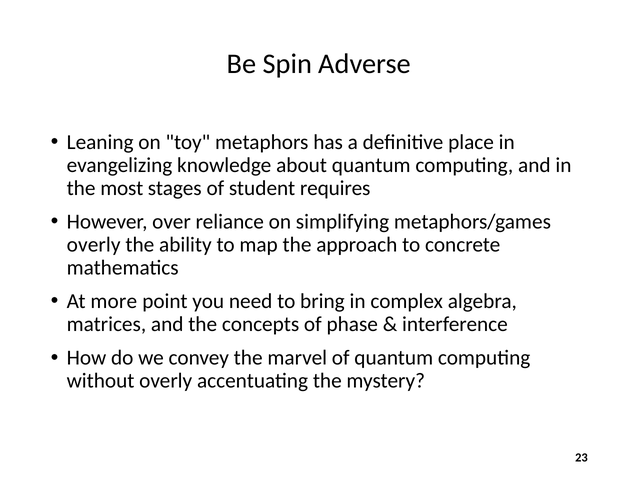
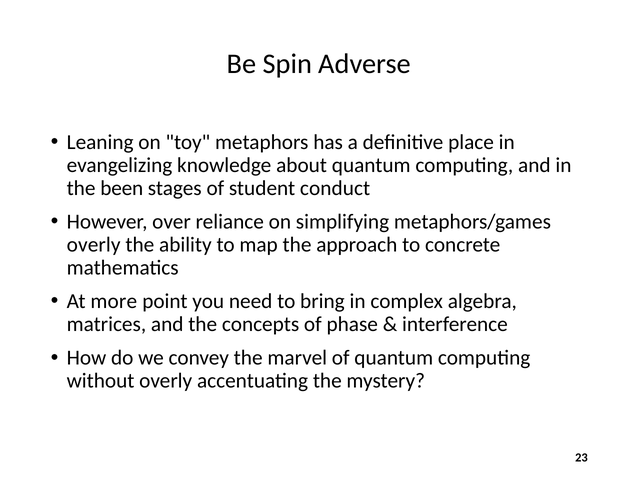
most: most -> been (122, 188)
requires: requires -> conduct (335, 188)
